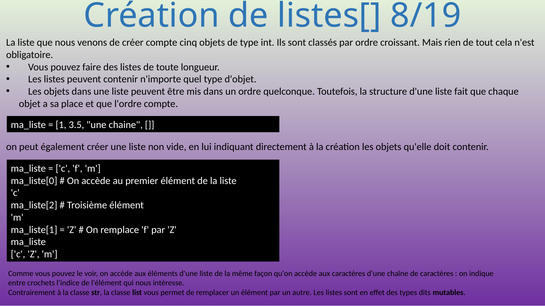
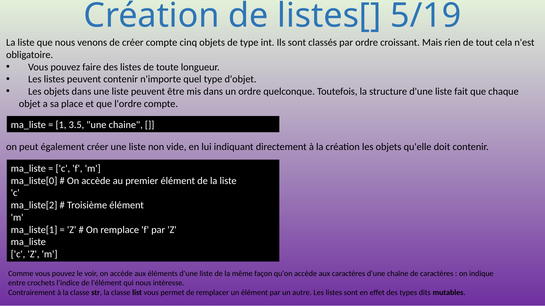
8/19: 8/19 -> 5/19 (426, 16)
